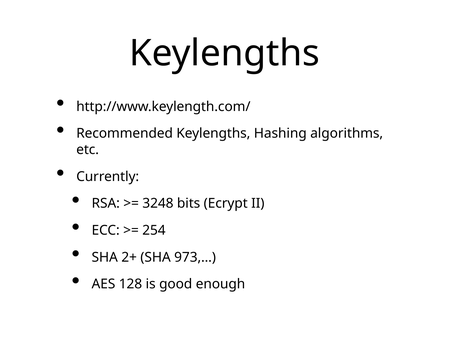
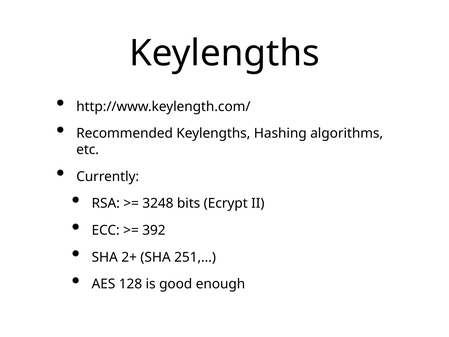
254: 254 -> 392 (154, 230)
973,…: 973,… -> 251,… (195, 257)
